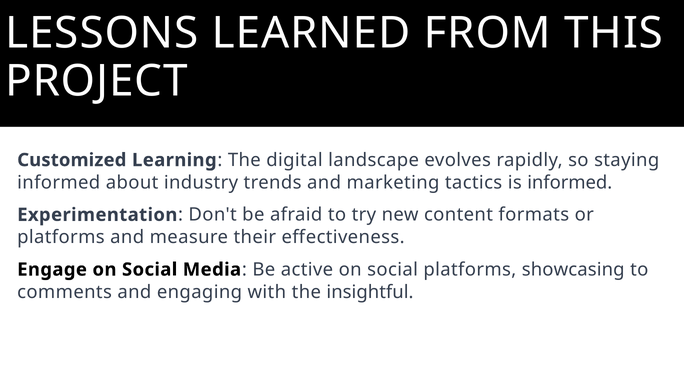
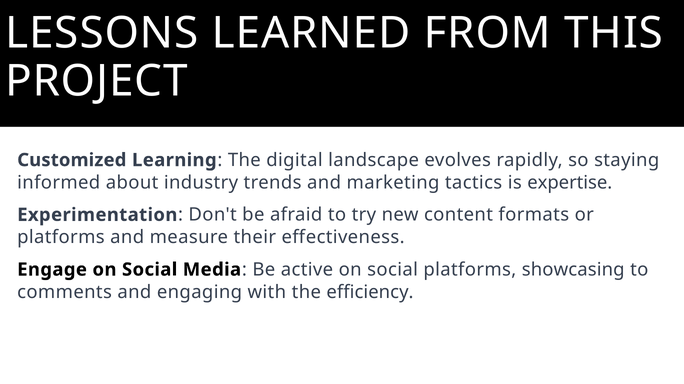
is informed: informed -> expertise (570, 183)
insightful: insightful -> efficiency (370, 293)
